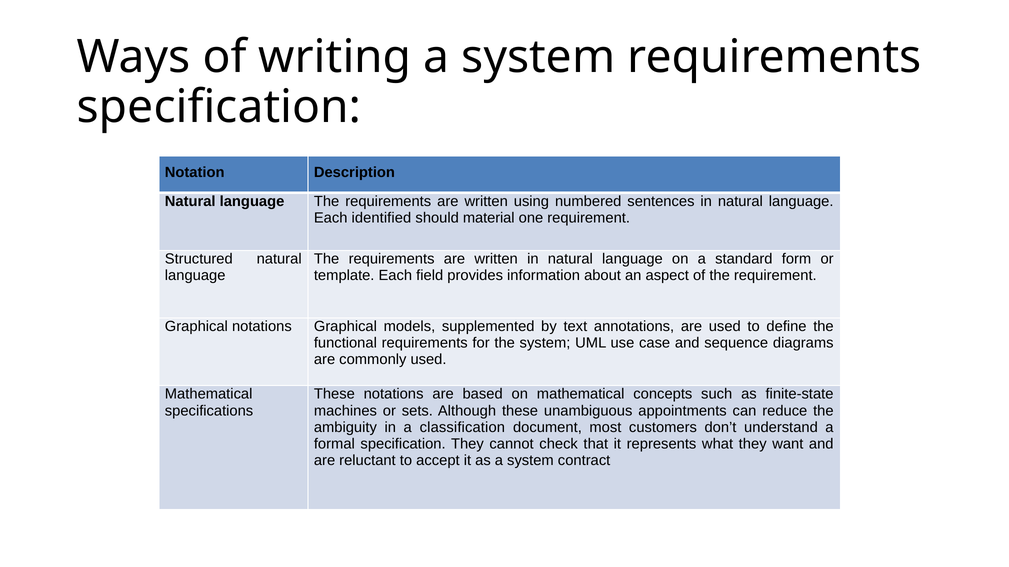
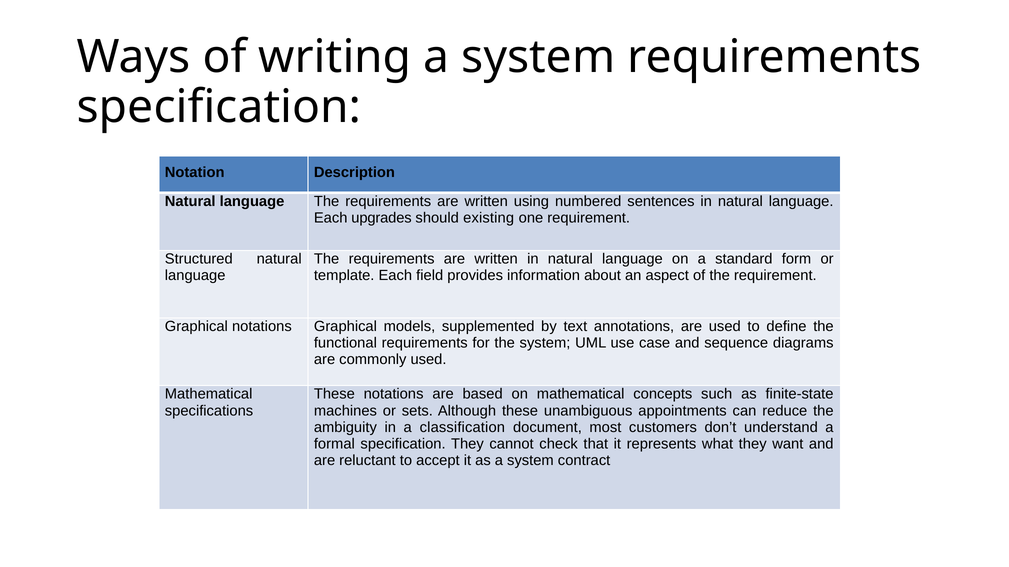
identified: identified -> upgrades (382, 218)
material: material -> existing (489, 218)
